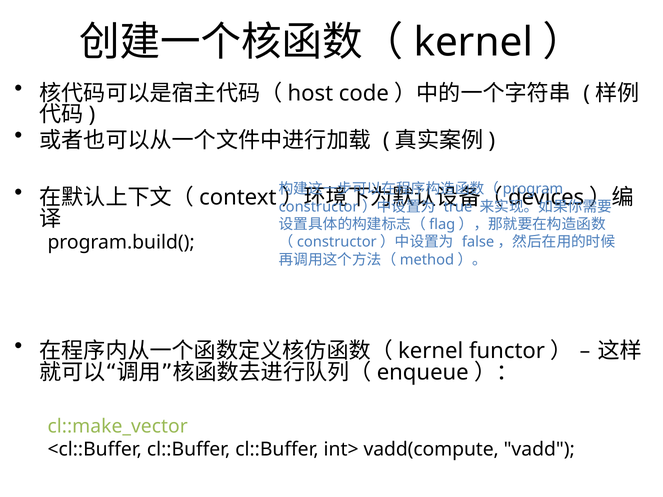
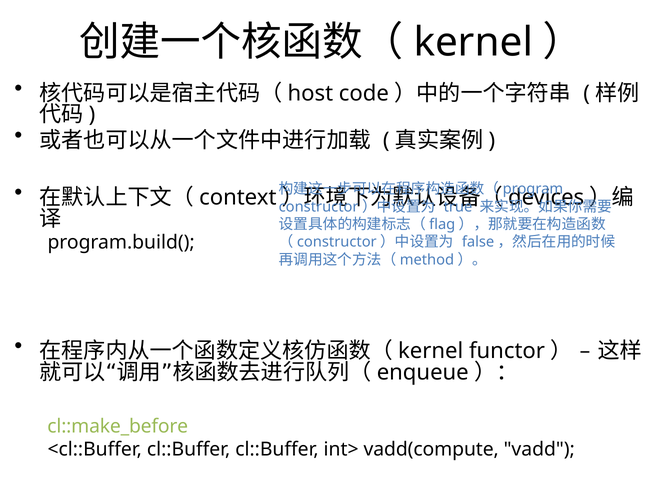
cl::make_vector: cl::make_vector -> cl::make_before (118, 427)
